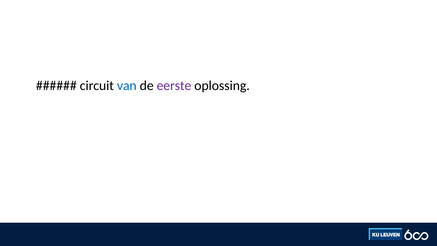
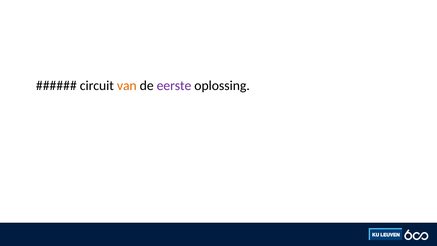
van colour: blue -> orange (127, 85)
